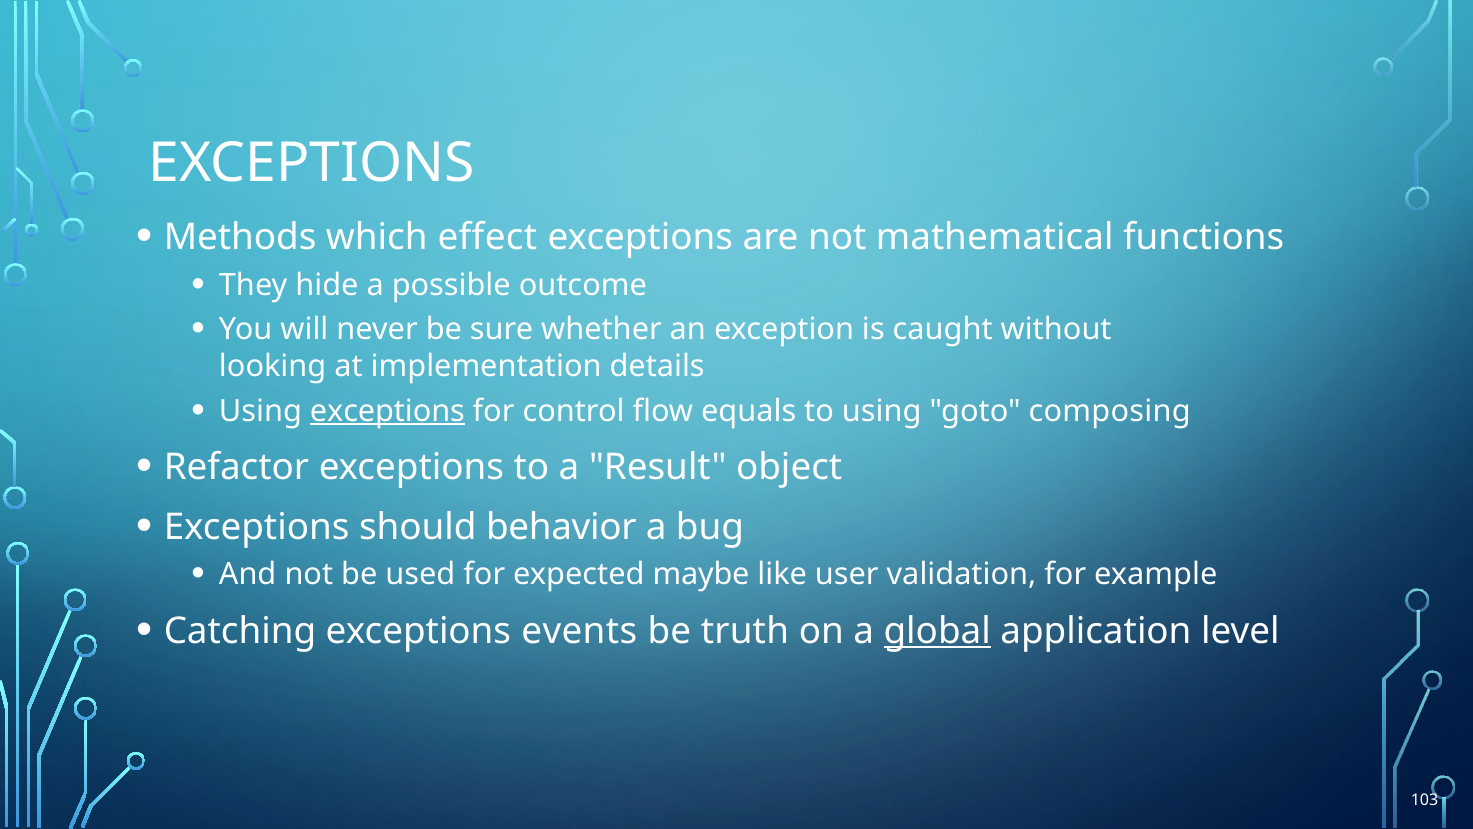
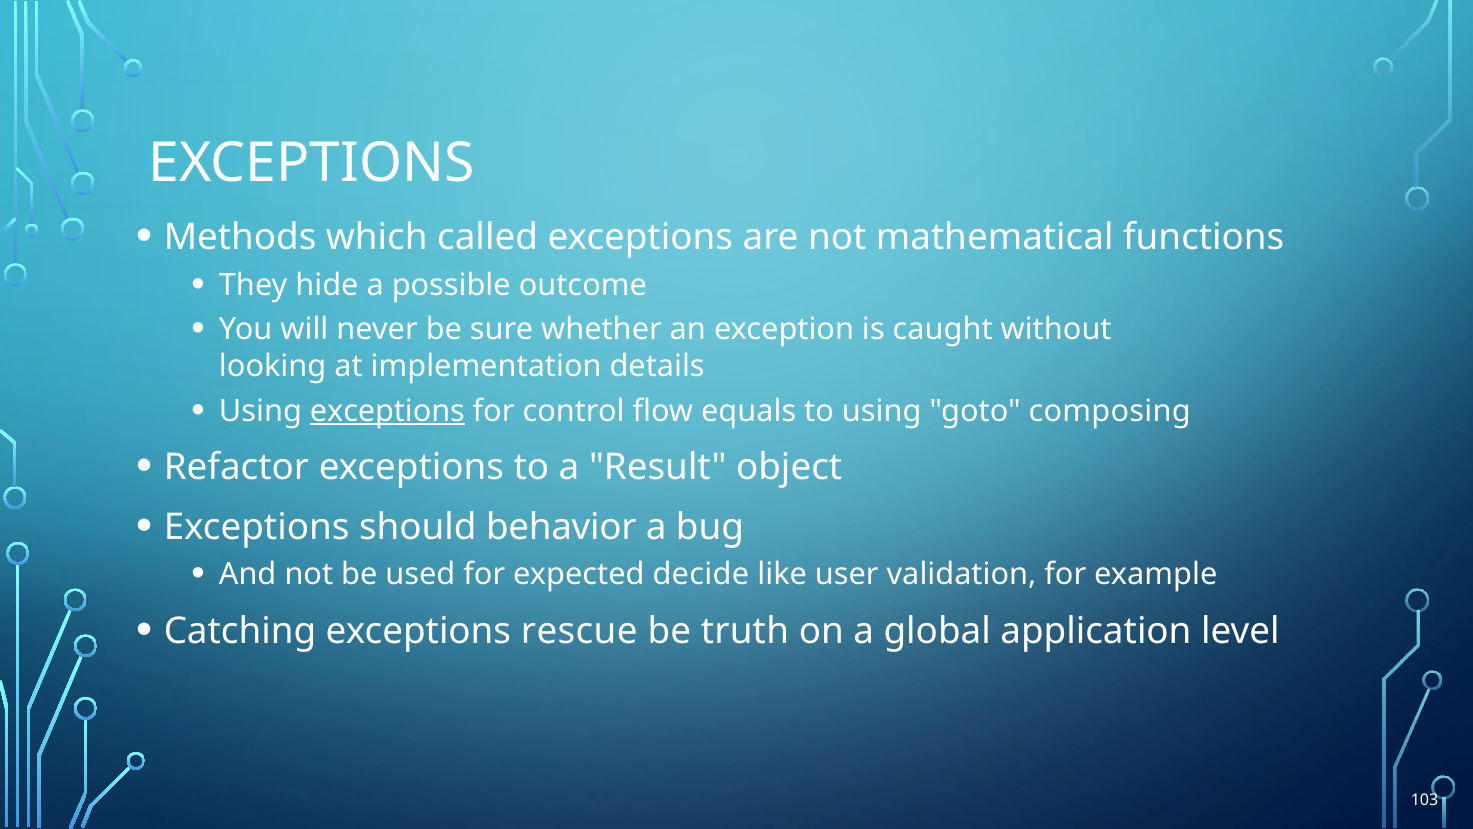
effect: effect -> called (488, 237)
maybe: maybe -> decide (701, 574)
events: events -> rescue (579, 631)
global underline: present -> none (937, 631)
